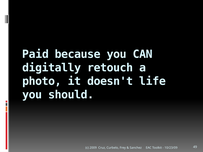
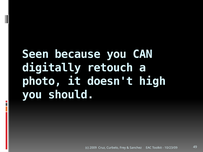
Paid: Paid -> Seen (35, 54)
life: life -> high (152, 81)
